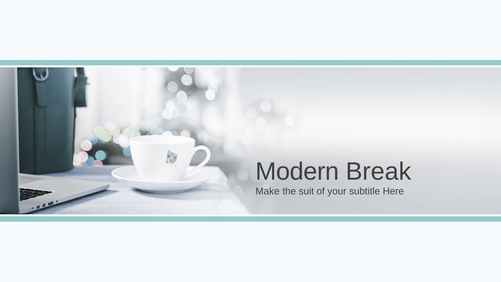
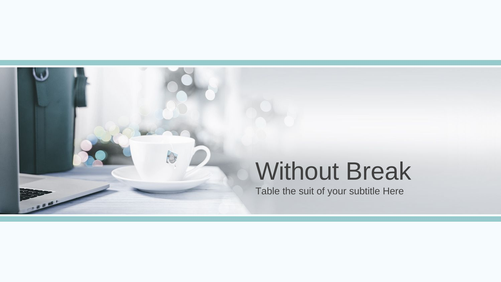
Modern: Modern -> Without (297, 171)
Make: Make -> Table (268, 191)
